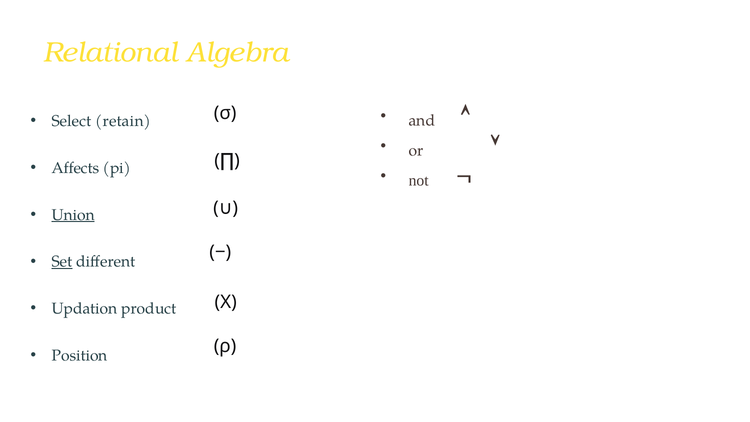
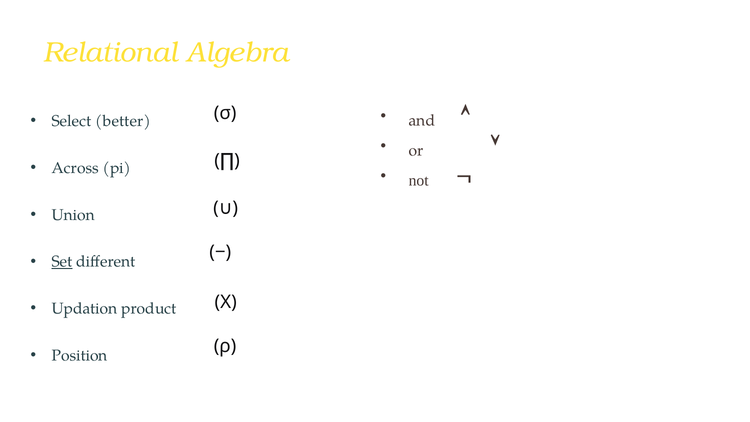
retain: retain -> better (123, 121)
Affects: Affects -> Across (75, 168)
Union underline: present -> none (73, 215)
